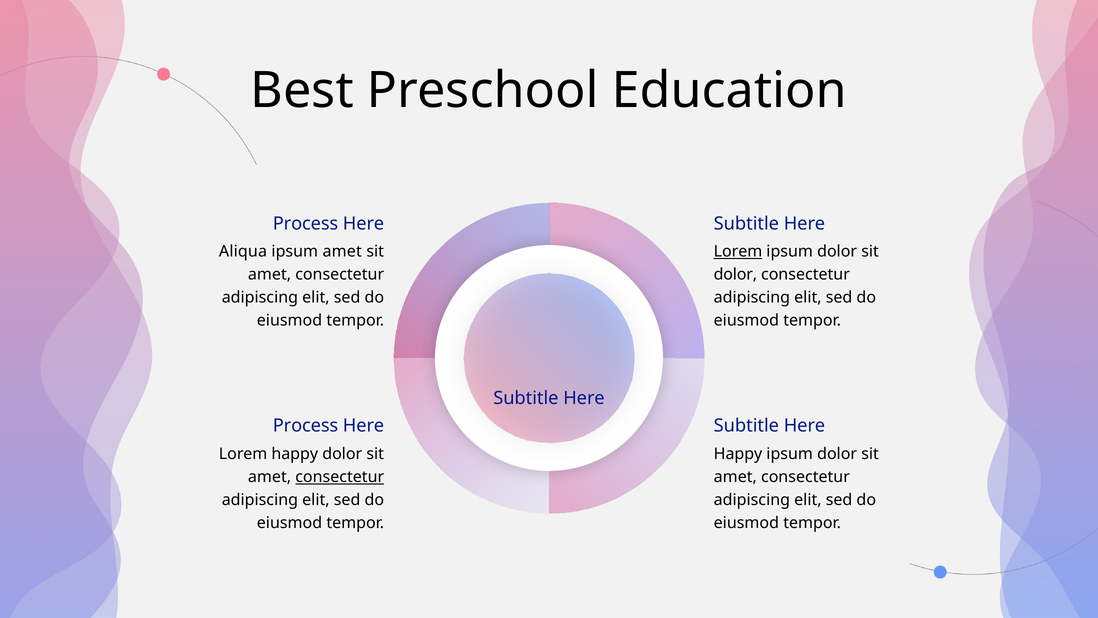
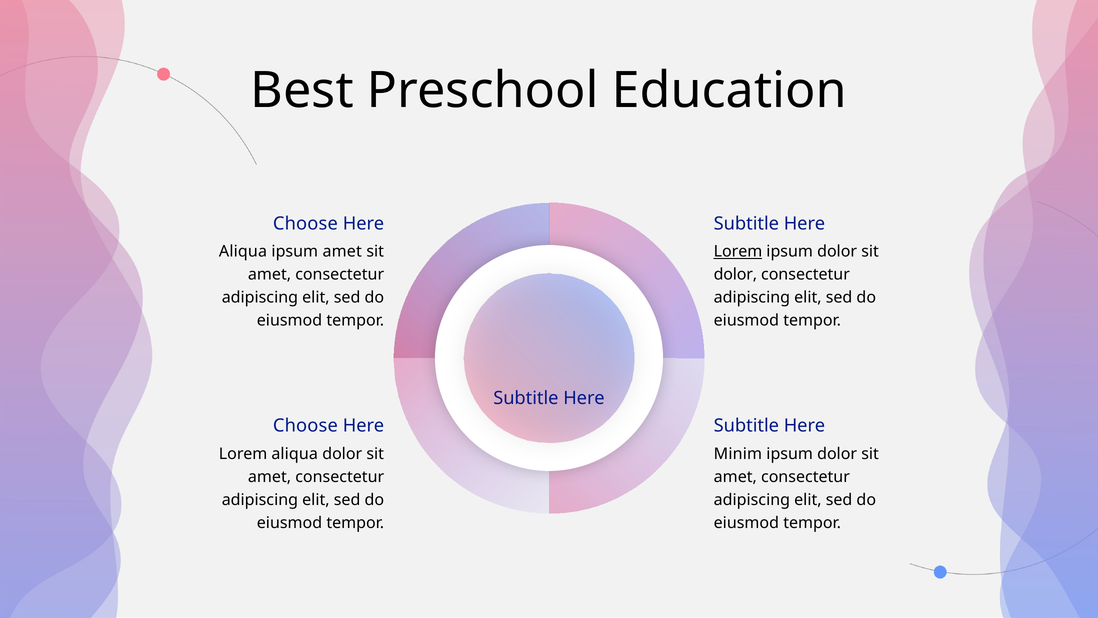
Process: Process -> Choose (305, 223)
Process: Process -> Choose (305, 426)
Lorem happy: happy -> aliqua (295, 454)
Happy: Happy -> Minim (738, 454)
consectetur underline: present -> none (340, 477)
